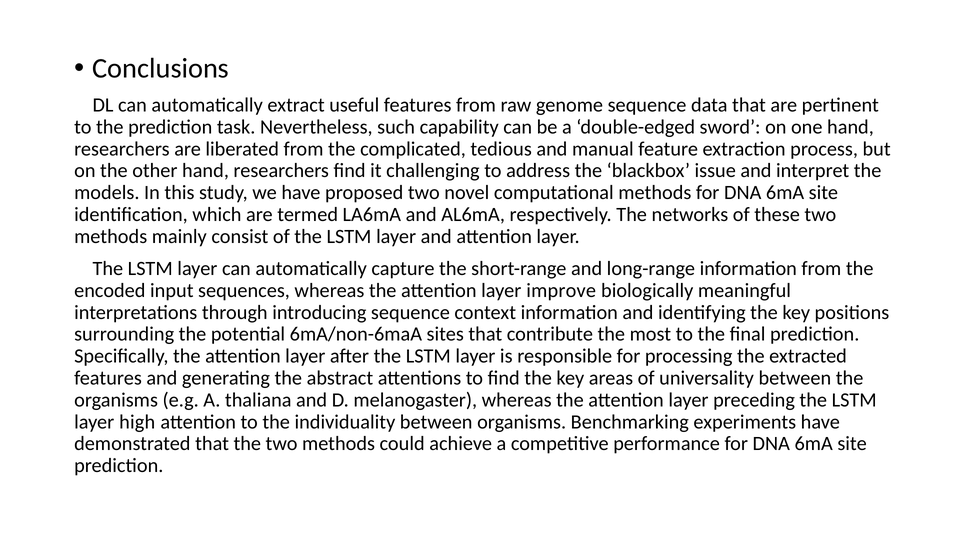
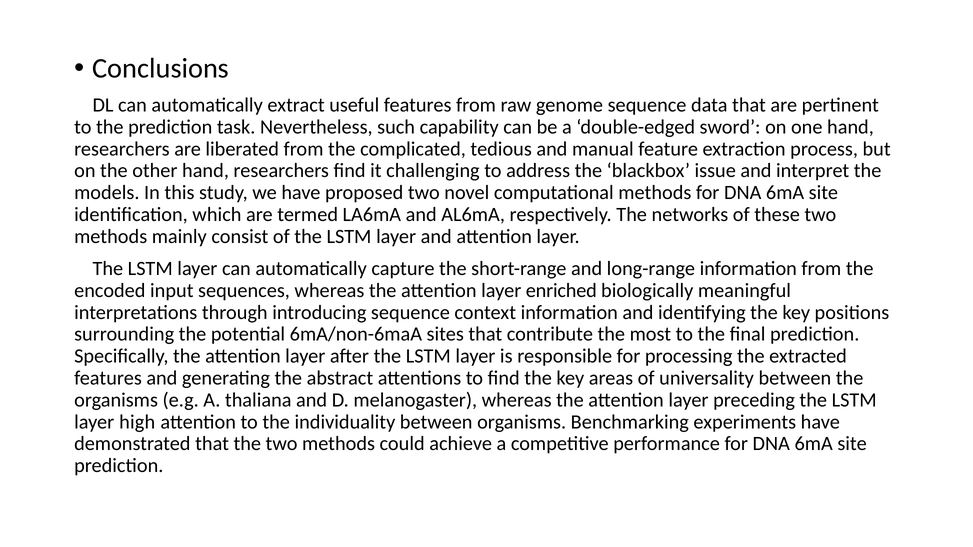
improve: improve -> enriched (561, 291)
